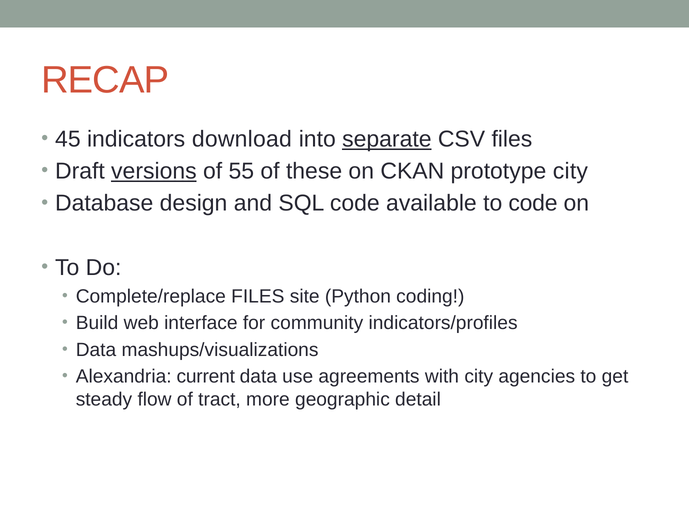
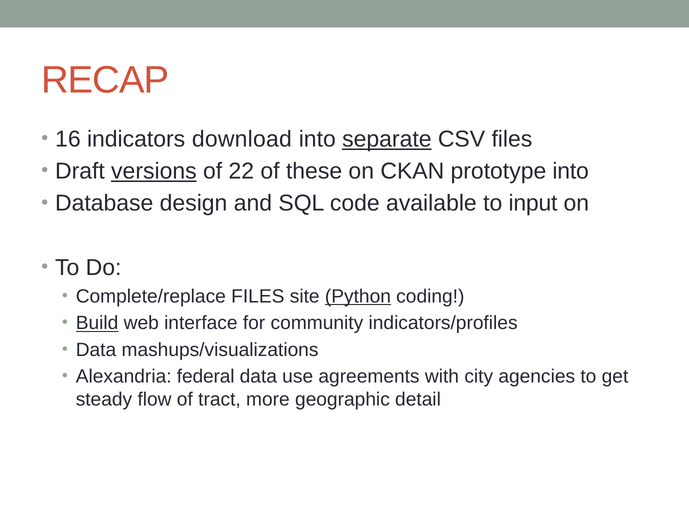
45: 45 -> 16 (68, 139)
55: 55 -> 22 (241, 172)
prototype city: city -> into (571, 172)
to code: code -> input (533, 204)
Python underline: none -> present (358, 297)
Build underline: none -> present (97, 324)
current: current -> federal (206, 377)
